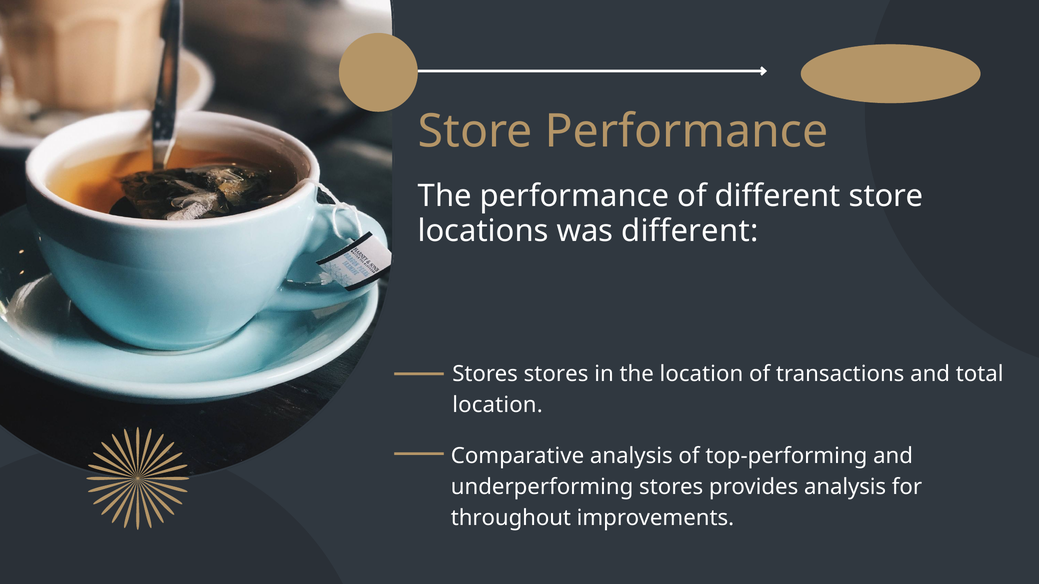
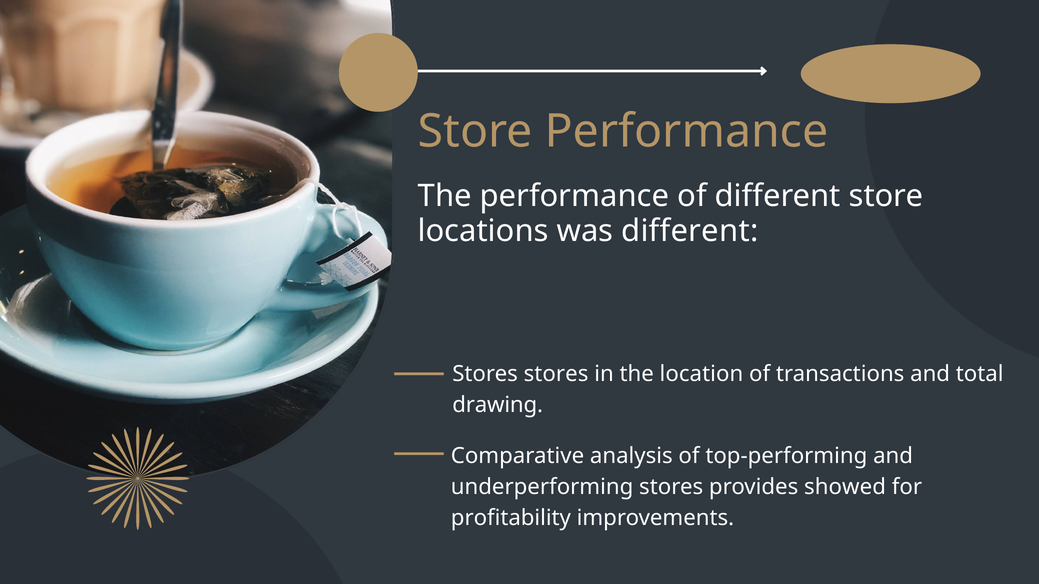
location: location -> drawing (498, 405)
provides analysis: analysis -> showed (845, 487)
throughout: throughout -> profitability (511, 519)
